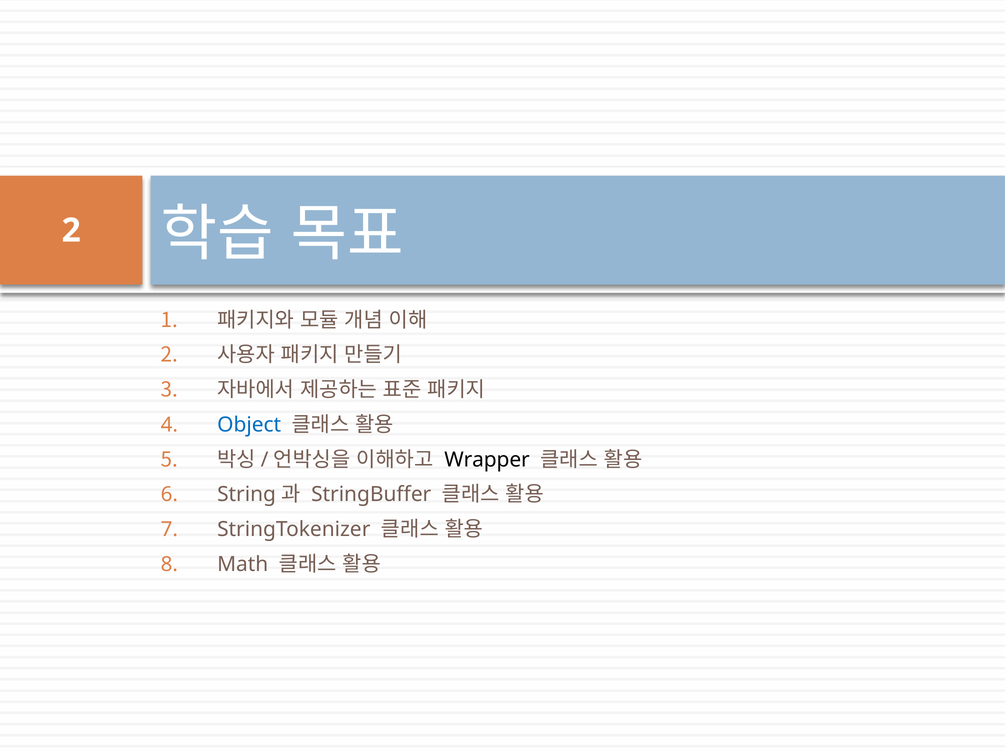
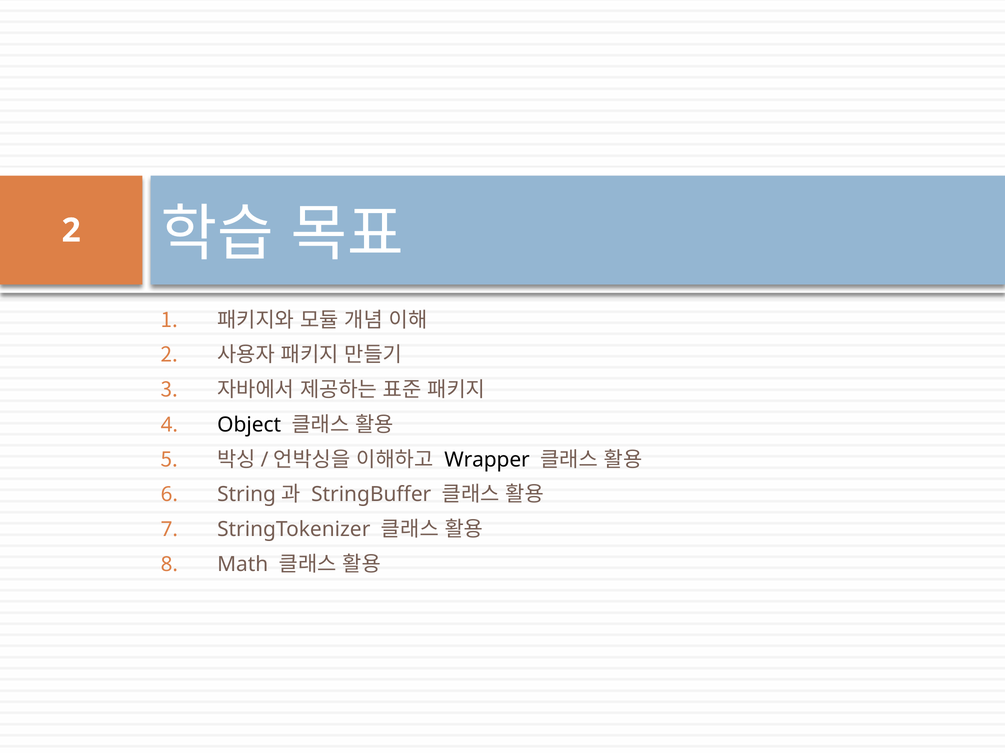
Object colour: blue -> black (249, 425)
